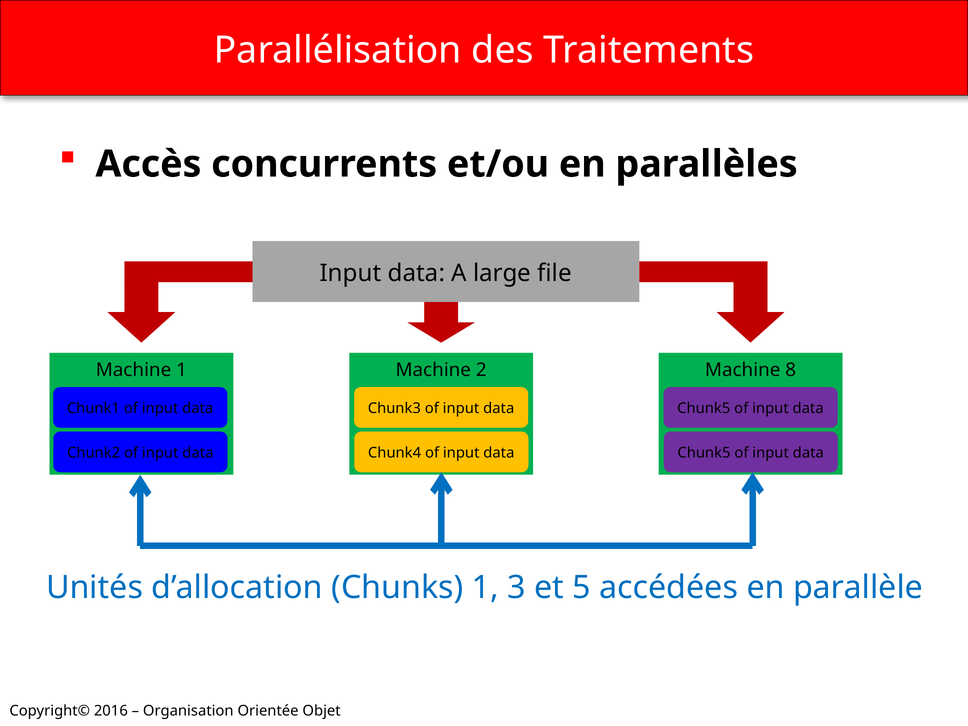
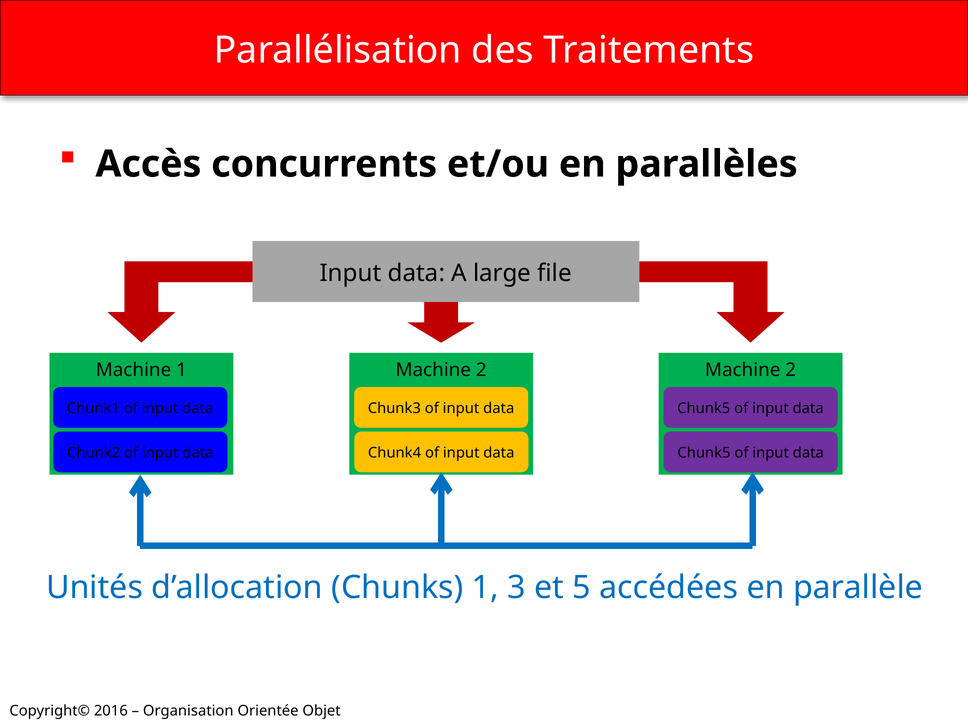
8: 8 -> 2 (791, 370)
